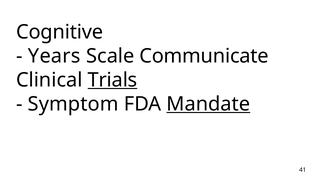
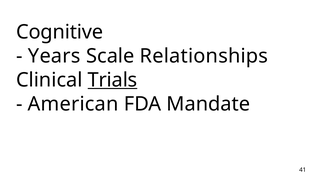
Communicate: Communicate -> Relationships (204, 56)
Symptom: Symptom -> American (73, 104)
Mandate underline: present -> none (208, 104)
